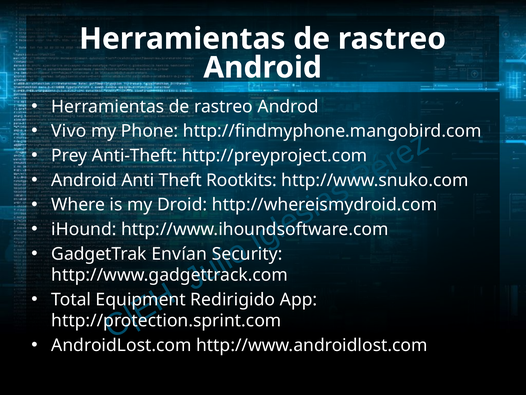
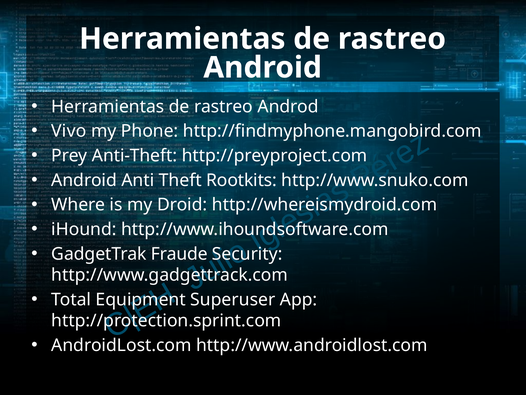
Envían: Envían -> Fraude (179, 254)
Redirigido: Redirigido -> Superuser (233, 299)
